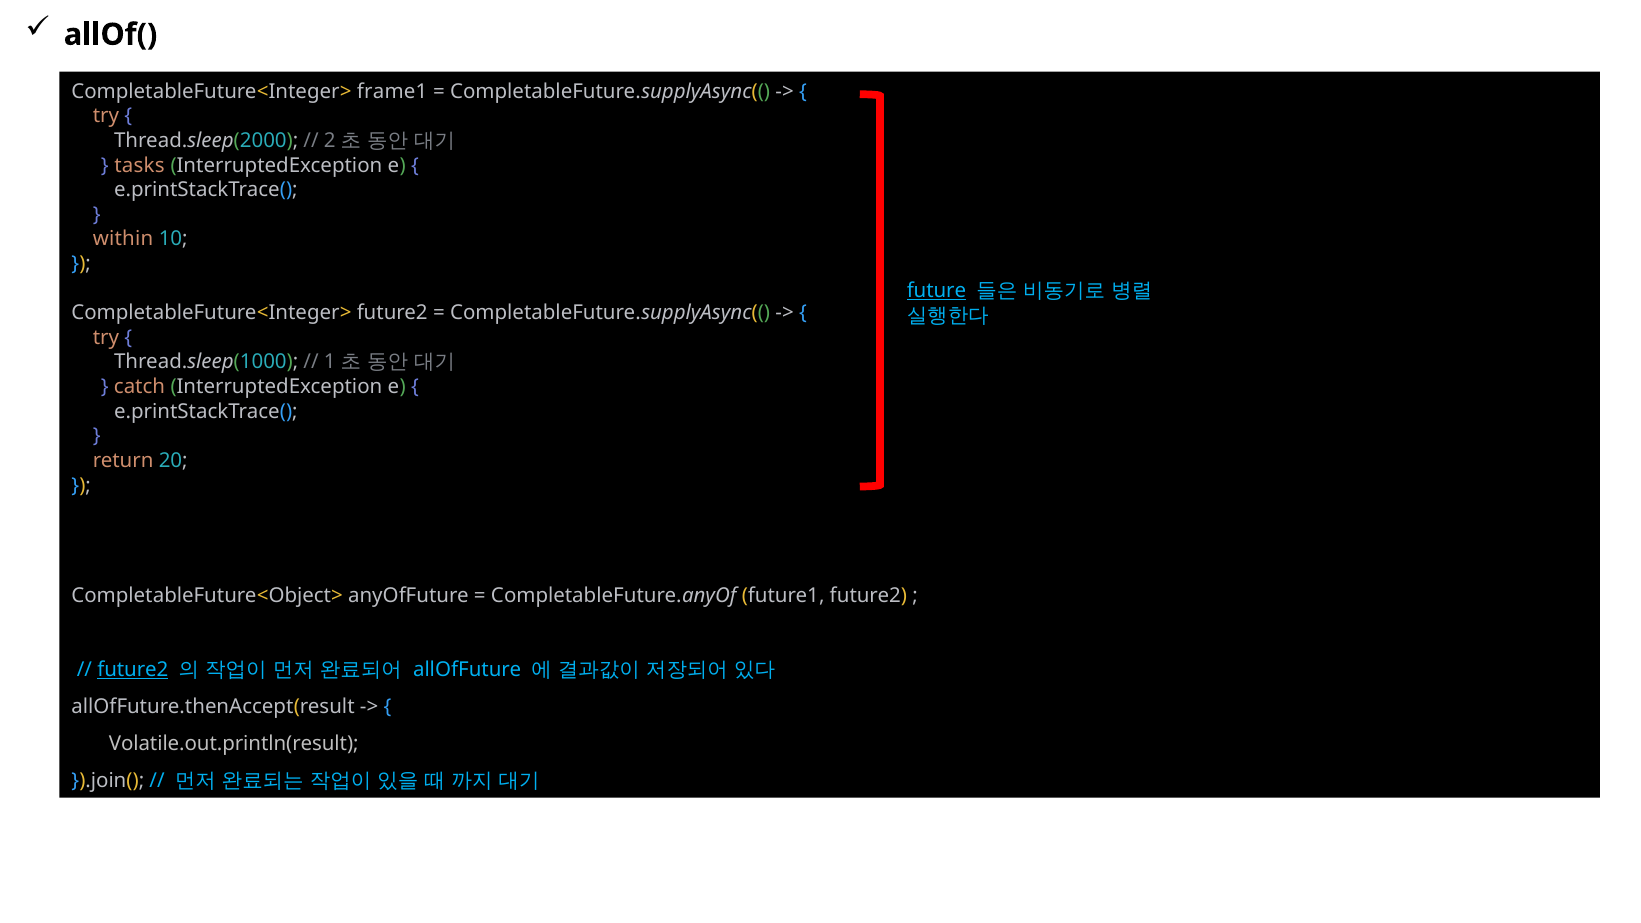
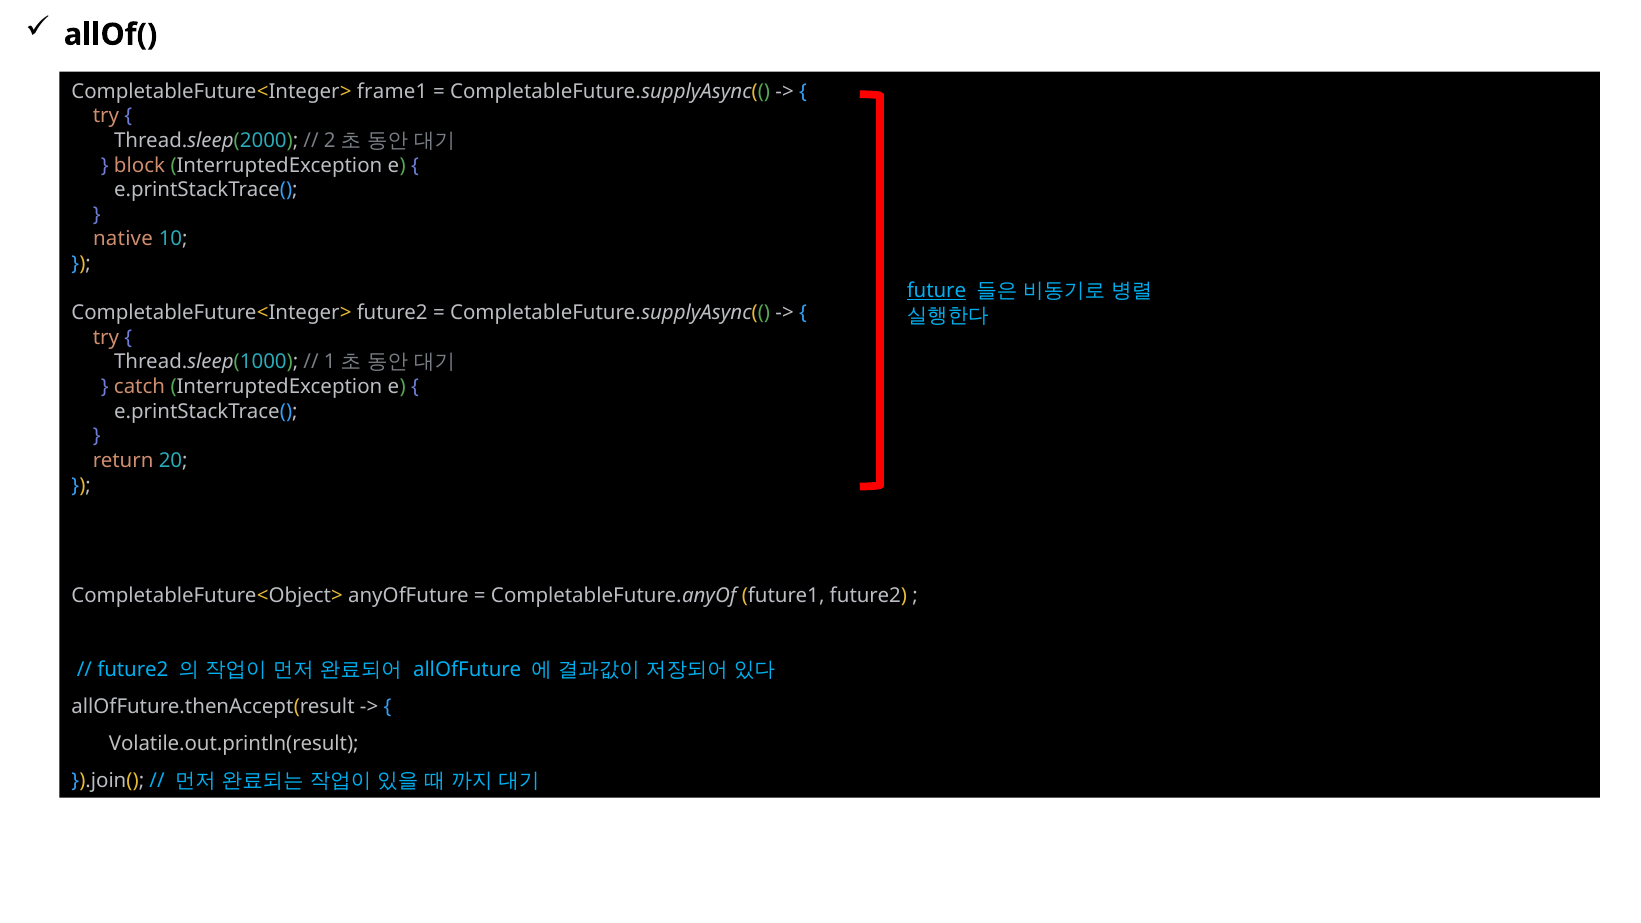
tasks: tasks -> block (140, 165)
within: within -> native (123, 239)
future2 underline: present -> none (133, 670)
